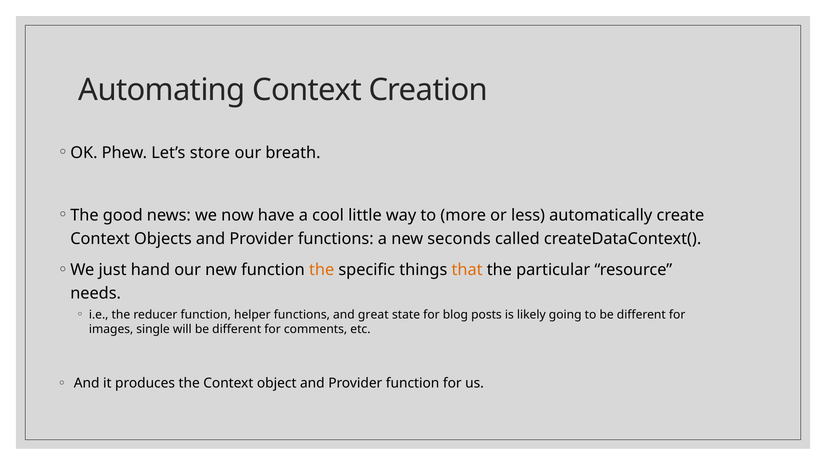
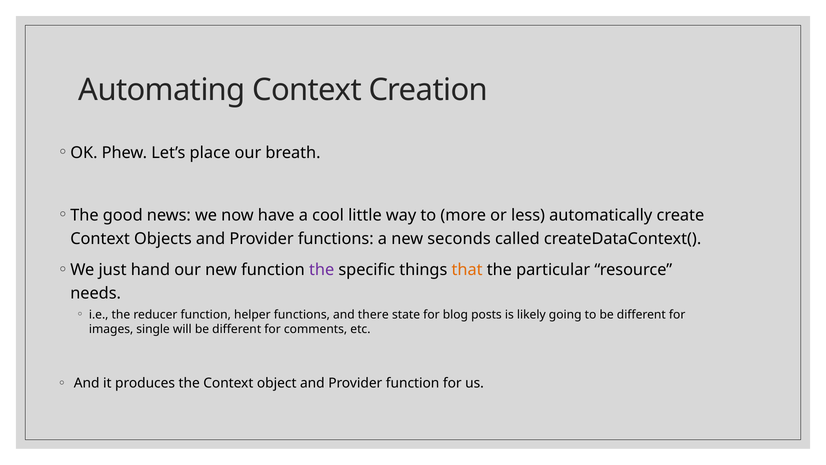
store: store -> place (210, 152)
the colour: orange -> purple (322, 270)
great: great -> there (373, 314)
